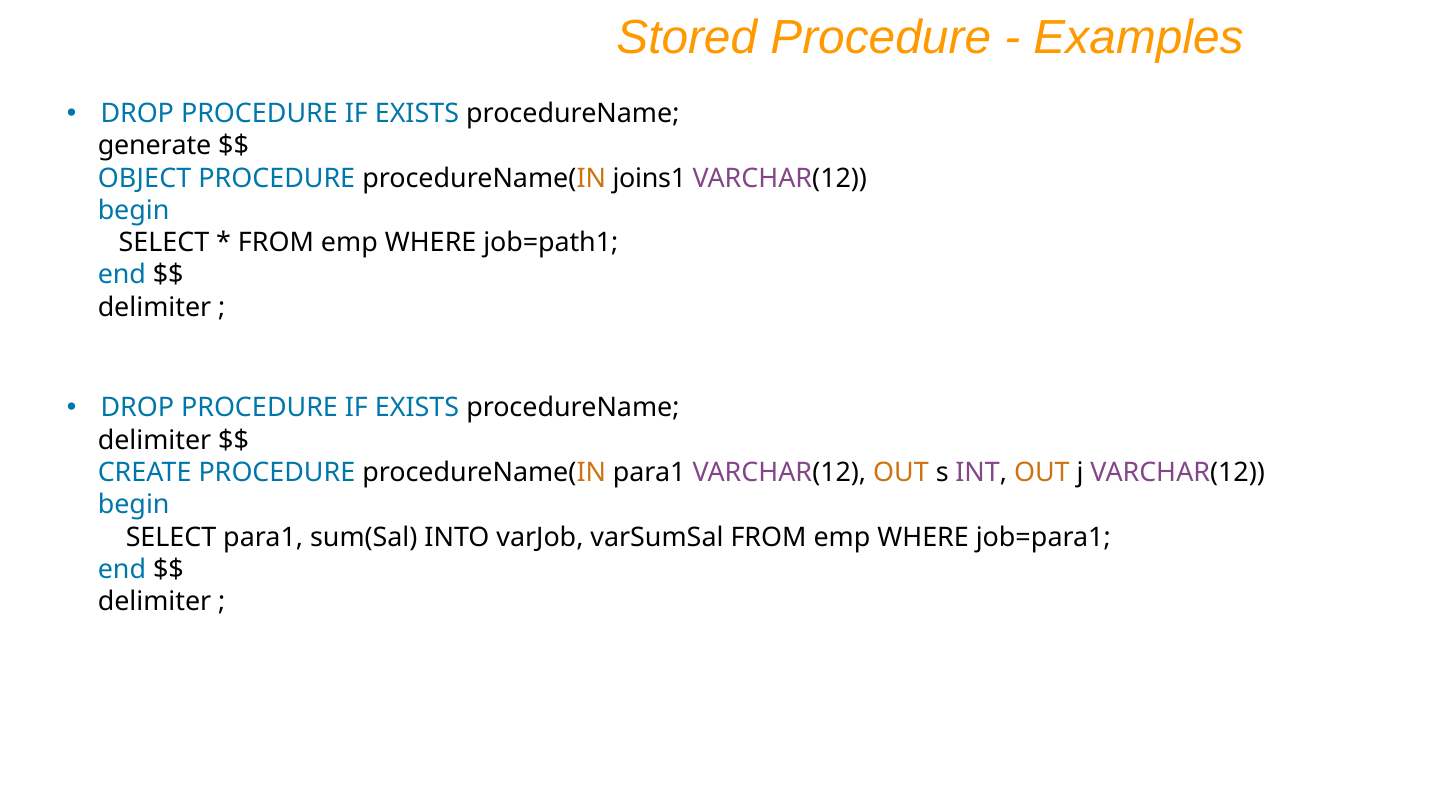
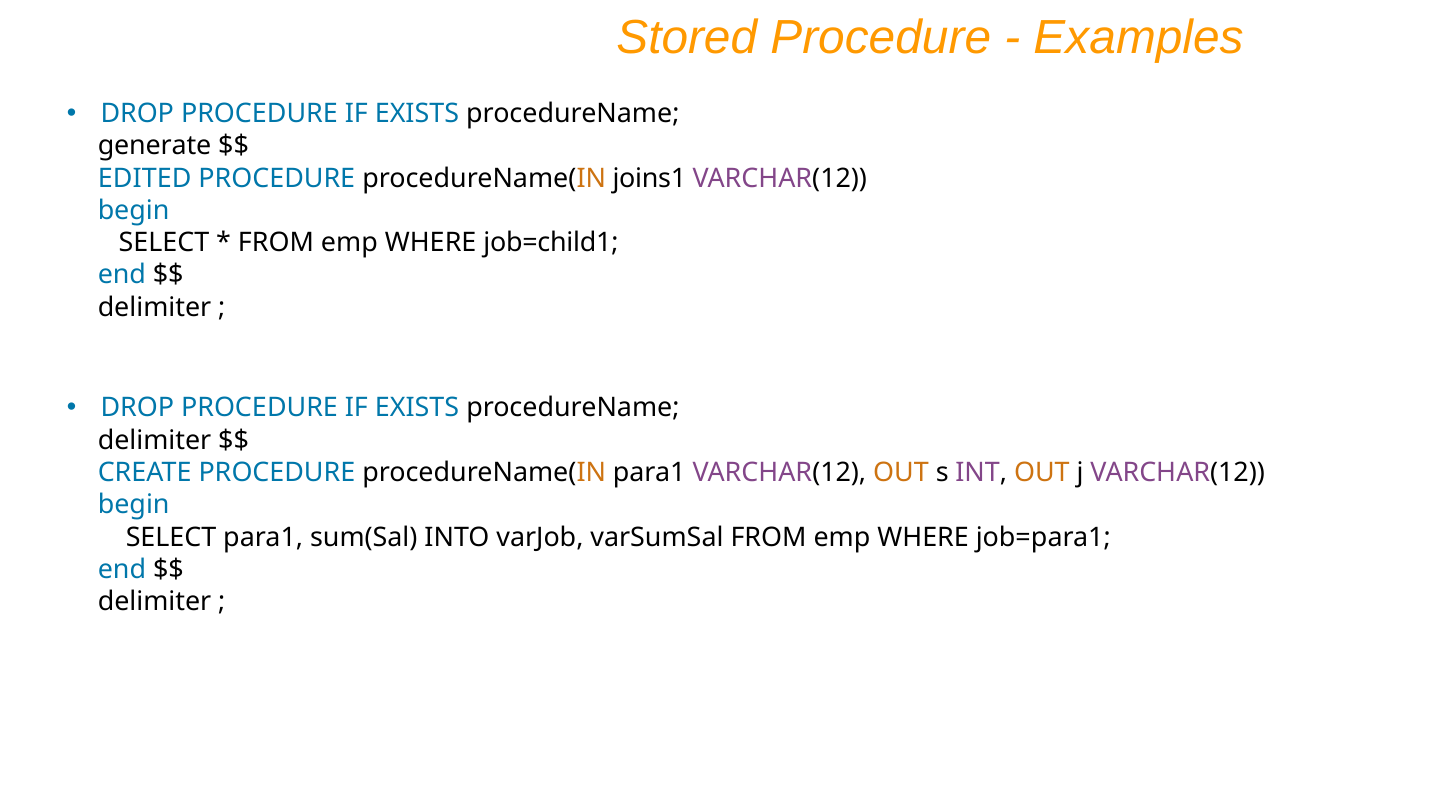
OBJECT: OBJECT -> EDITED (145, 178)
job=path1: job=path1 -> job=child1 (551, 243)
